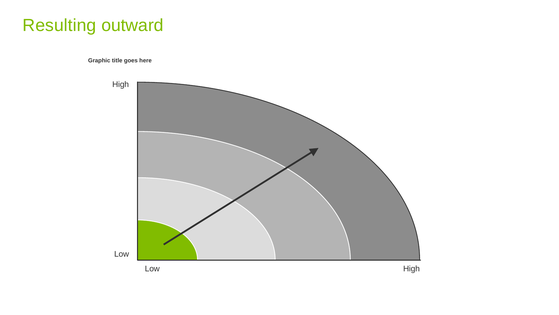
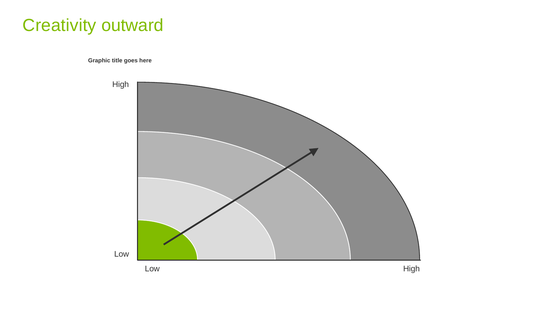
Resulting: Resulting -> Creativity (59, 25)
